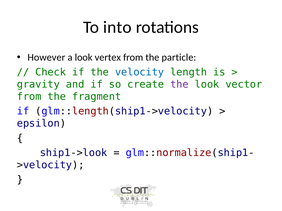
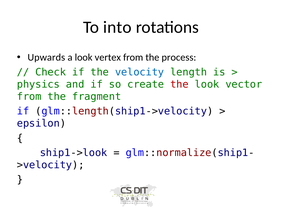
However: However -> Upwards (46, 58)
particle: particle -> process (179, 58)
gravity: gravity -> physics (38, 85)
the colour: purple -> red (179, 85)
